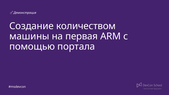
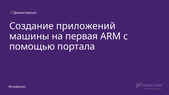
количеством: количеством -> приложений (86, 26)
